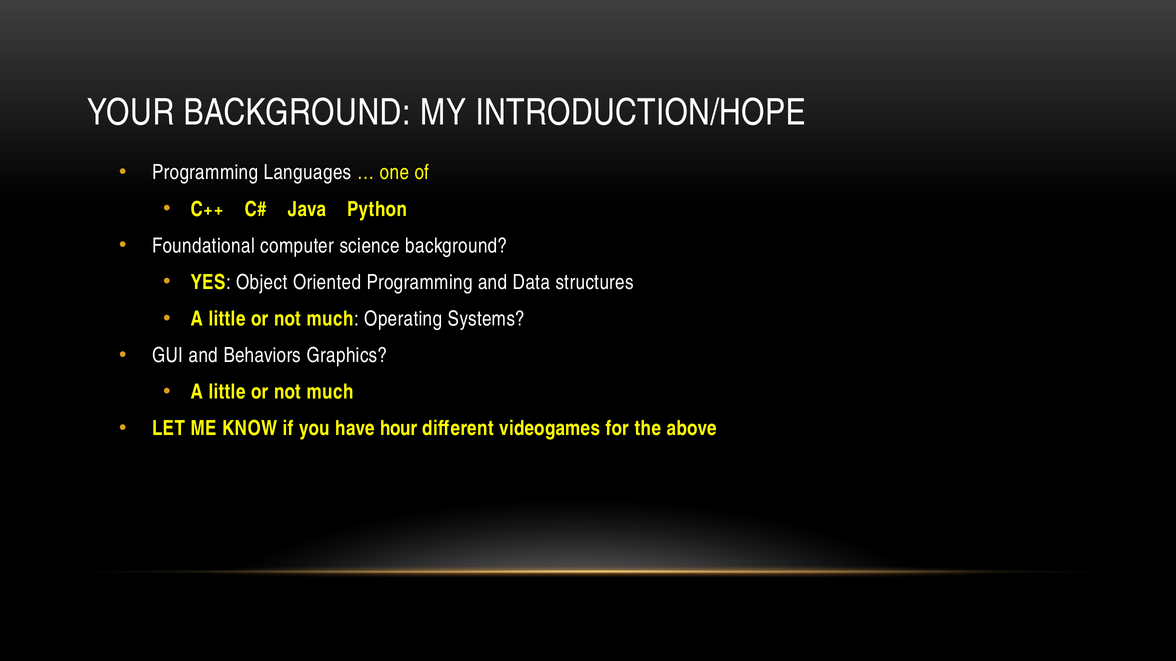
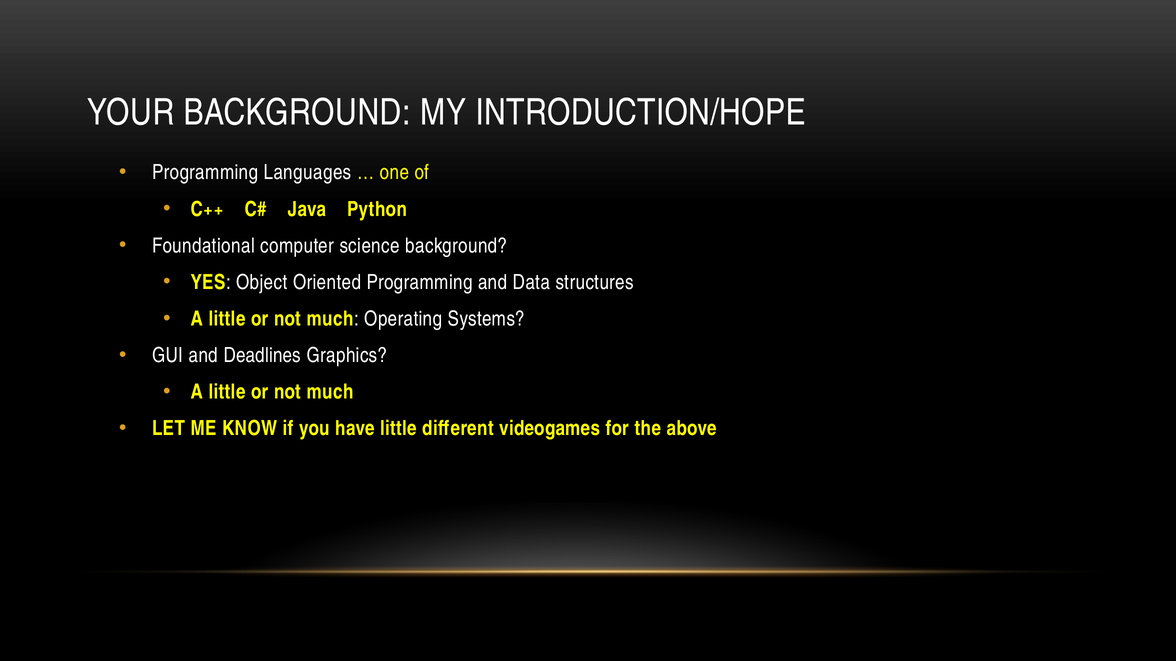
Behaviors: Behaviors -> Deadlines (262, 356)
have hour: hour -> little (398, 429)
